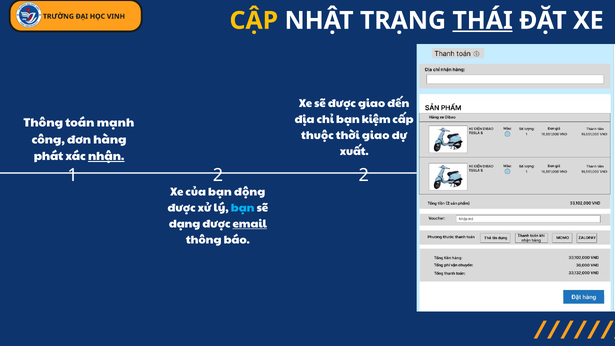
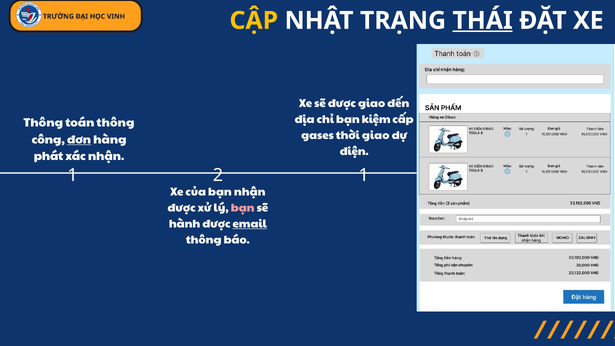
toán mạnh: mạnh -> thông (116, 123)
thuộc: thuộc -> gases (317, 135)
đơn underline: none -> present (79, 140)
xuất: xuất -> điện (354, 151)
nhận underline: present -> none (106, 156)
1 2: 2 -> 1 (364, 175)
bạn động: động -> nhận (250, 192)
bạn colour: light blue -> pink (243, 208)
dạng: dạng -> hành (185, 224)
